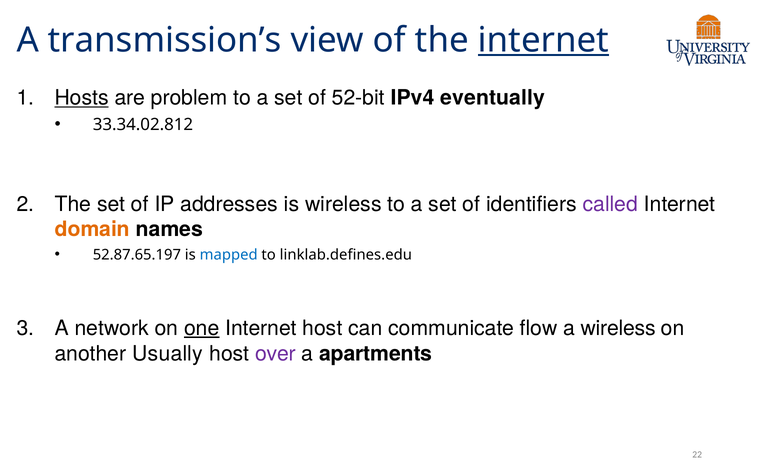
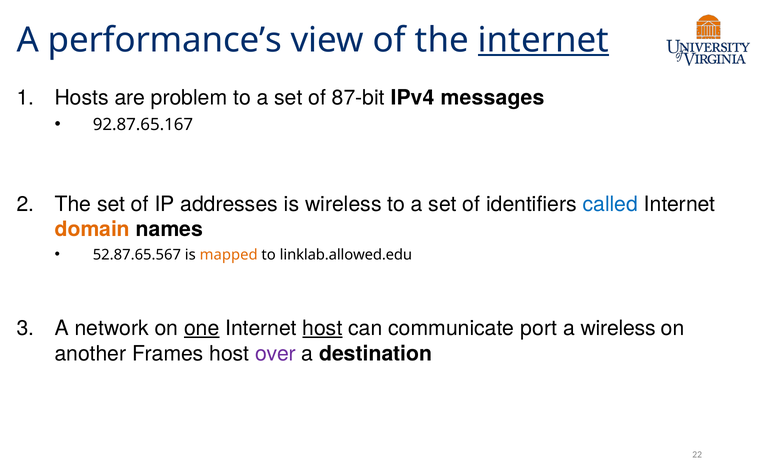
transmission’s: transmission’s -> performance’s (165, 40)
Hosts underline: present -> none (82, 98)
52-bit: 52-bit -> 87-bit (358, 98)
eventually: eventually -> messages (493, 98)
33.34.02.812: 33.34.02.812 -> 92.87.65.167 (143, 124)
called colour: purple -> blue (610, 204)
52.87.65.197: 52.87.65.197 -> 52.87.65.567 (137, 255)
mapped colour: blue -> orange (229, 255)
linklab.defines.edu: linklab.defines.edu -> linklab.allowed.edu (346, 255)
host underline: none -> present (322, 328)
flow: flow -> port (539, 328)
Usually: Usually -> Frames (168, 354)
apartments: apartments -> destination (376, 354)
